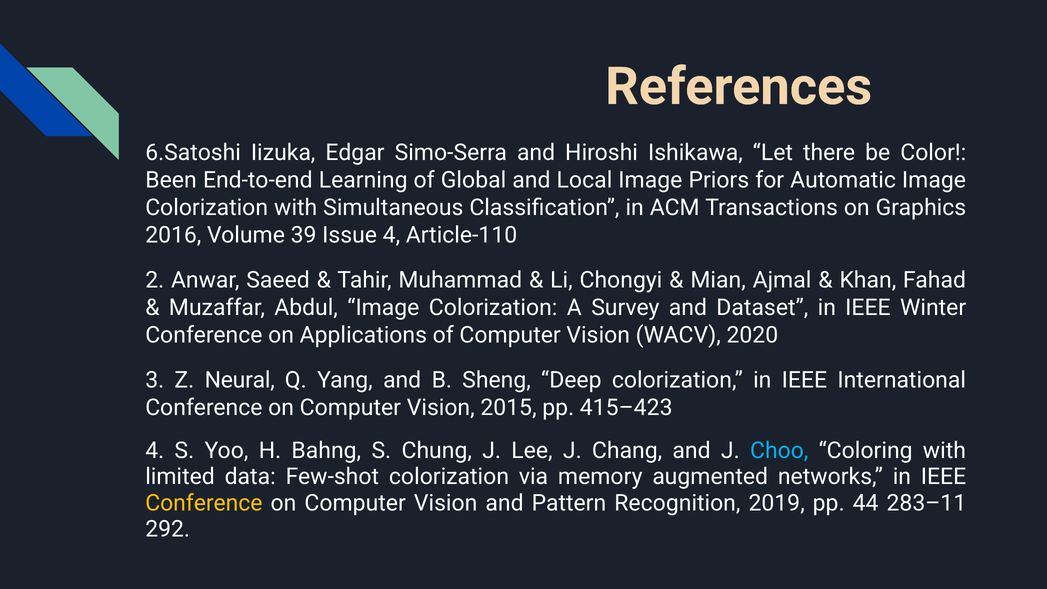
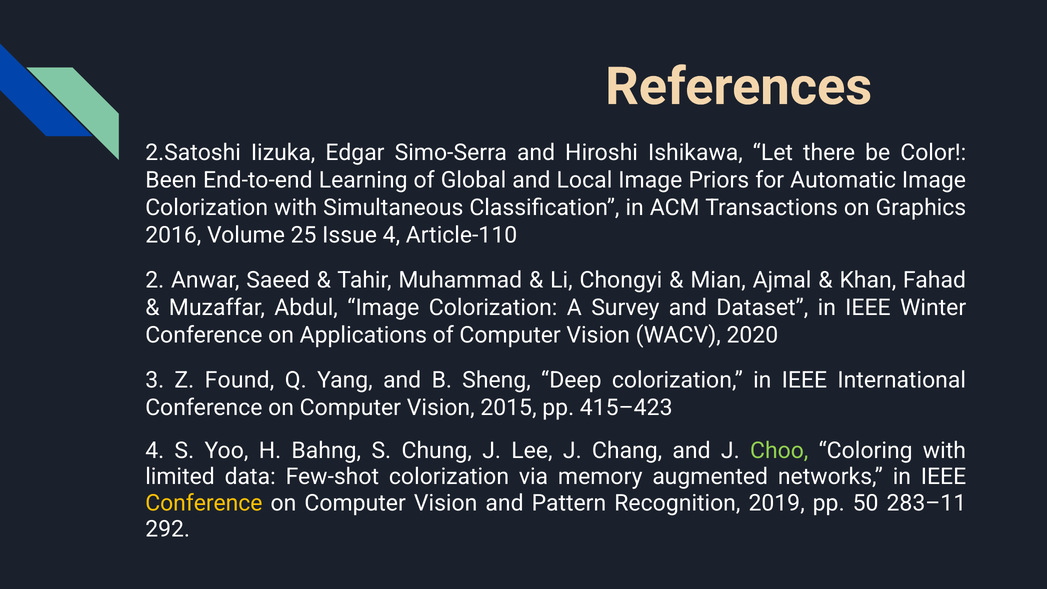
6.Satoshi: 6.Satoshi -> 2.Satoshi (193, 153)
39: 39 -> 25 (304, 235)
Neural: Neural -> Found (239, 380)
Choo colour: light blue -> light green (779, 451)
44: 44 -> 50 (866, 503)
